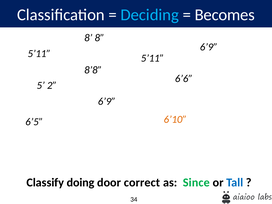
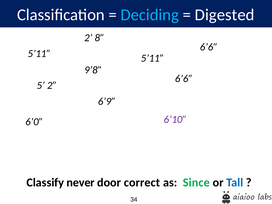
Becomes: Becomes -> Digested (225, 15)
8: 8 -> 2 (88, 38)
6’9: 6’9 -> 6’6 (209, 47)
8’8: 8’8 -> 9’8 (93, 70)
6’10 colour: orange -> purple (175, 119)
6’5: 6’5 -> 6’0 (34, 122)
doing: doing -> never (81, 182)
